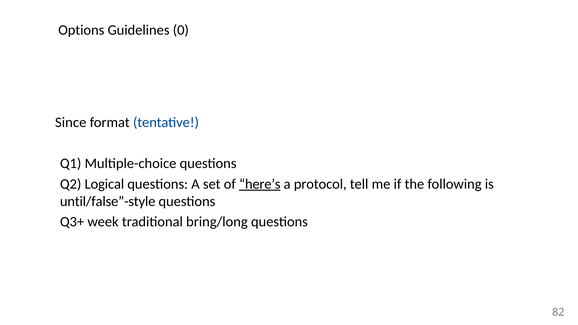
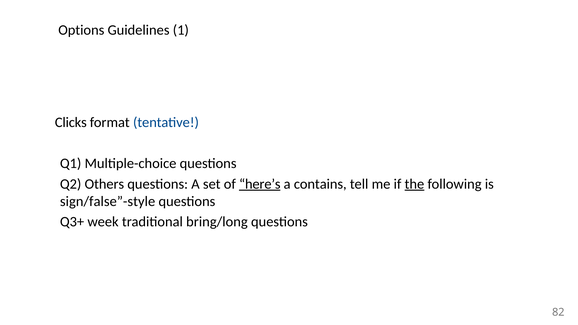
0: 0 -> 1 (181, 30)
Since: Since -> Clicks (71, 123)
Logical: Logical -> Others (104, 184)
protocol: protocol -> contains (320, 184)
the underline: none -> present (414, 184)
until/false”-style: until/false”-style -> sign/false”-style (108, 201)
